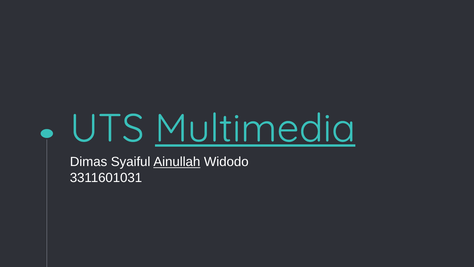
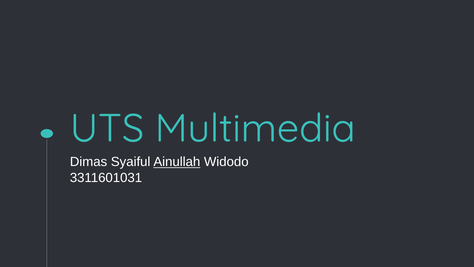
Multimedia underline: present -> none (255, 128)
